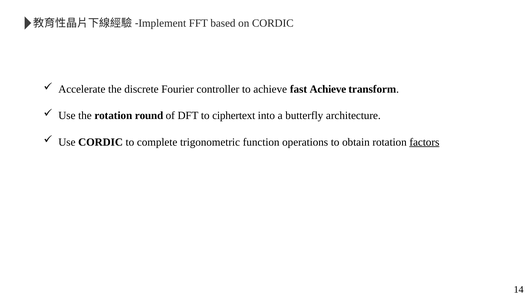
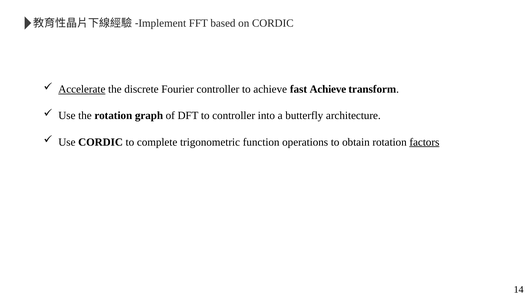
Accelerate underline: none -> present (82, 89)
round: round -> graph (149, 116)
to ciphertext: ciphertext -> controller (234, 116)
